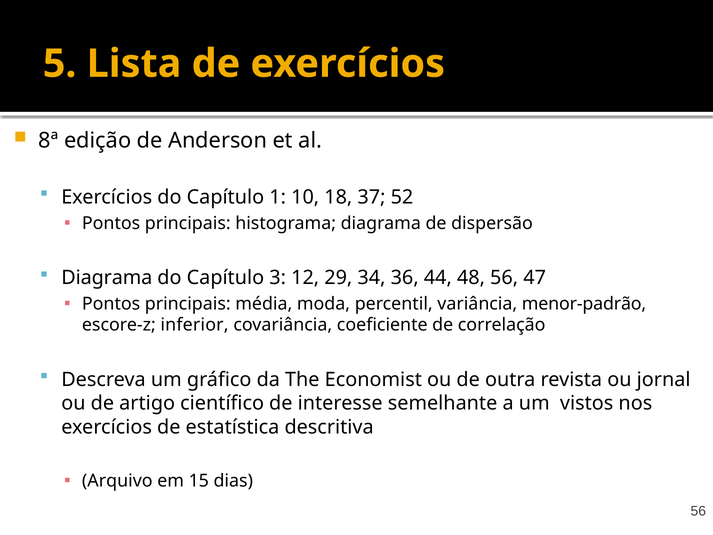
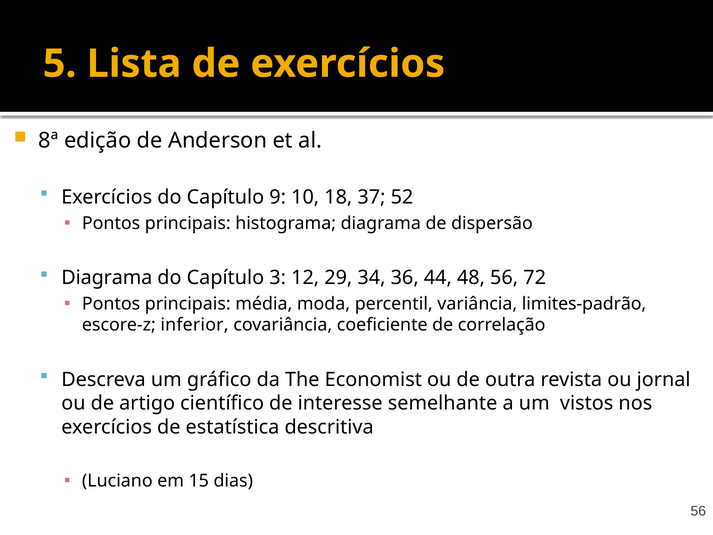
1: 1 -> 9 (278, 197)
47: 47 -> 72 (535, 278)
menor-padrão: menor-padrão -> limites-padrão (584, 304)
Arquivo: Arquivo -> Luciano (117, 481)
